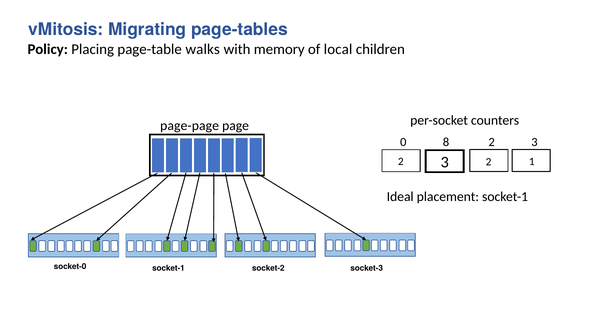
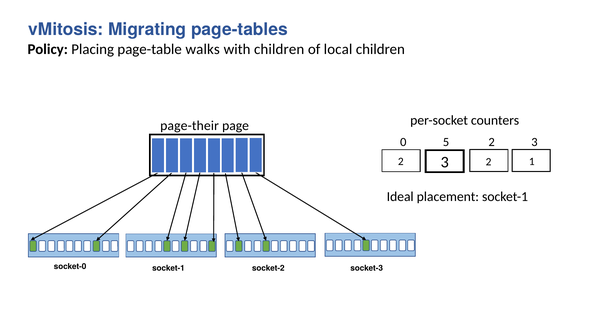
with memory: memory -> children (279, 49)
page-page: page-page -> page-their (190, 126)
8: 8 -> 5 (446, 142)
